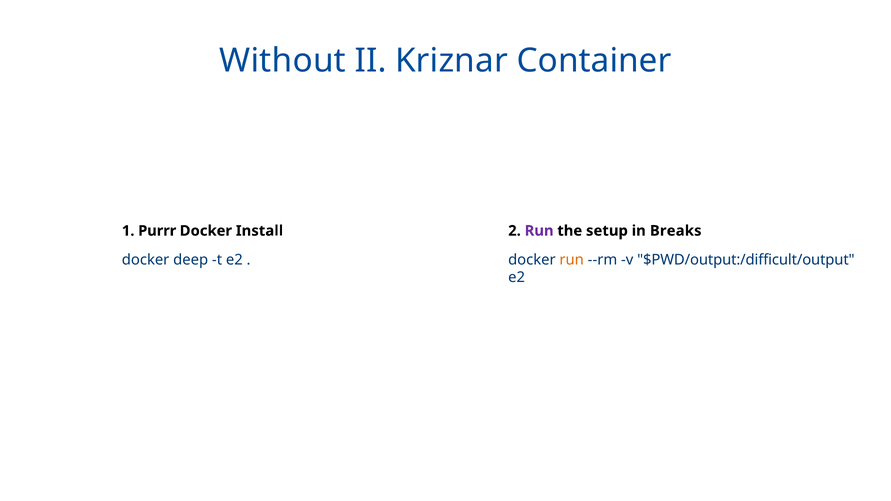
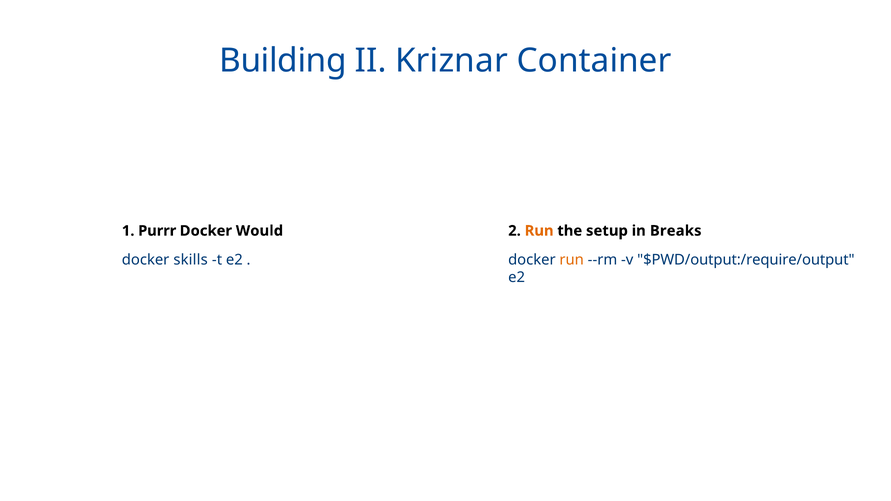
Without: Without -> Building (283, 61)
Install: Install -> Would (259, 231)
Run colour: purple -> orange (539, 231)
$PWD/output:/difficult/output: $PWD/output:/difficult/output -> $PWD/output:/require/output (746, 260)
deep: deep -> skills (191, 260)
